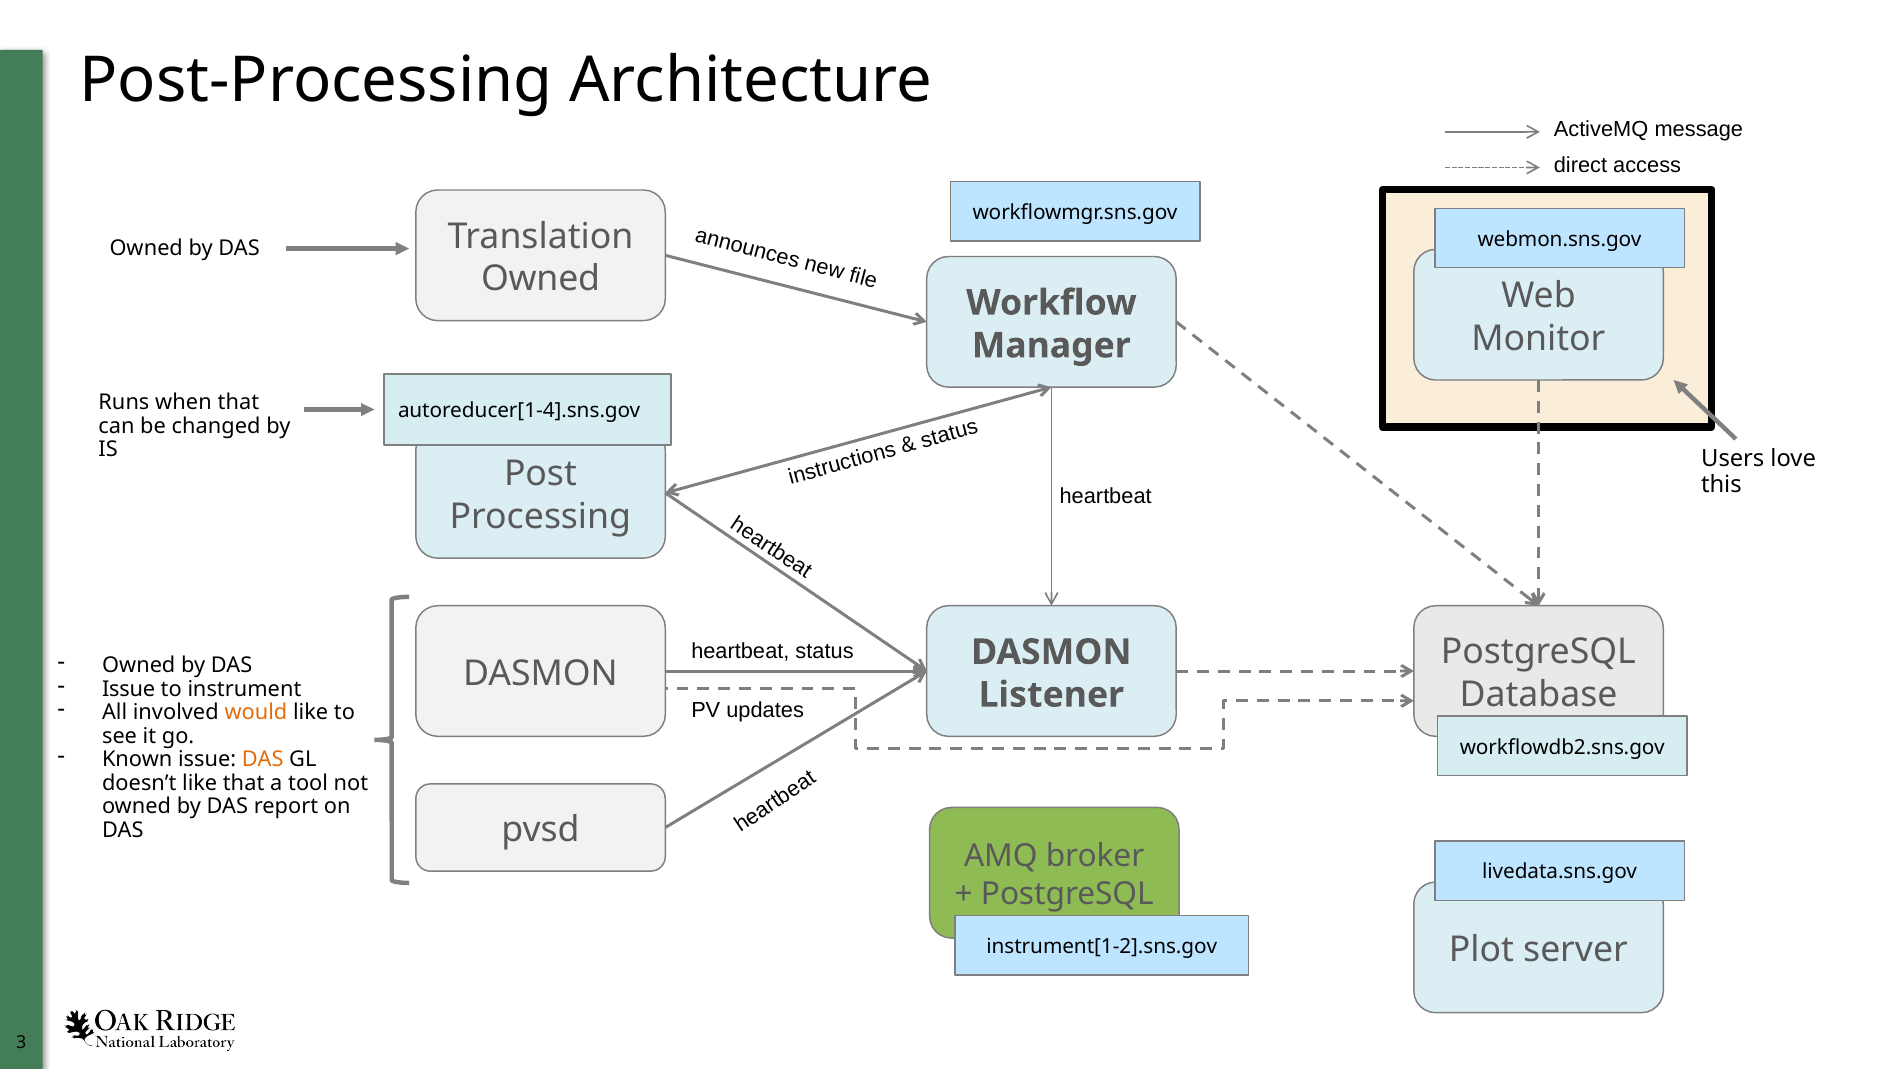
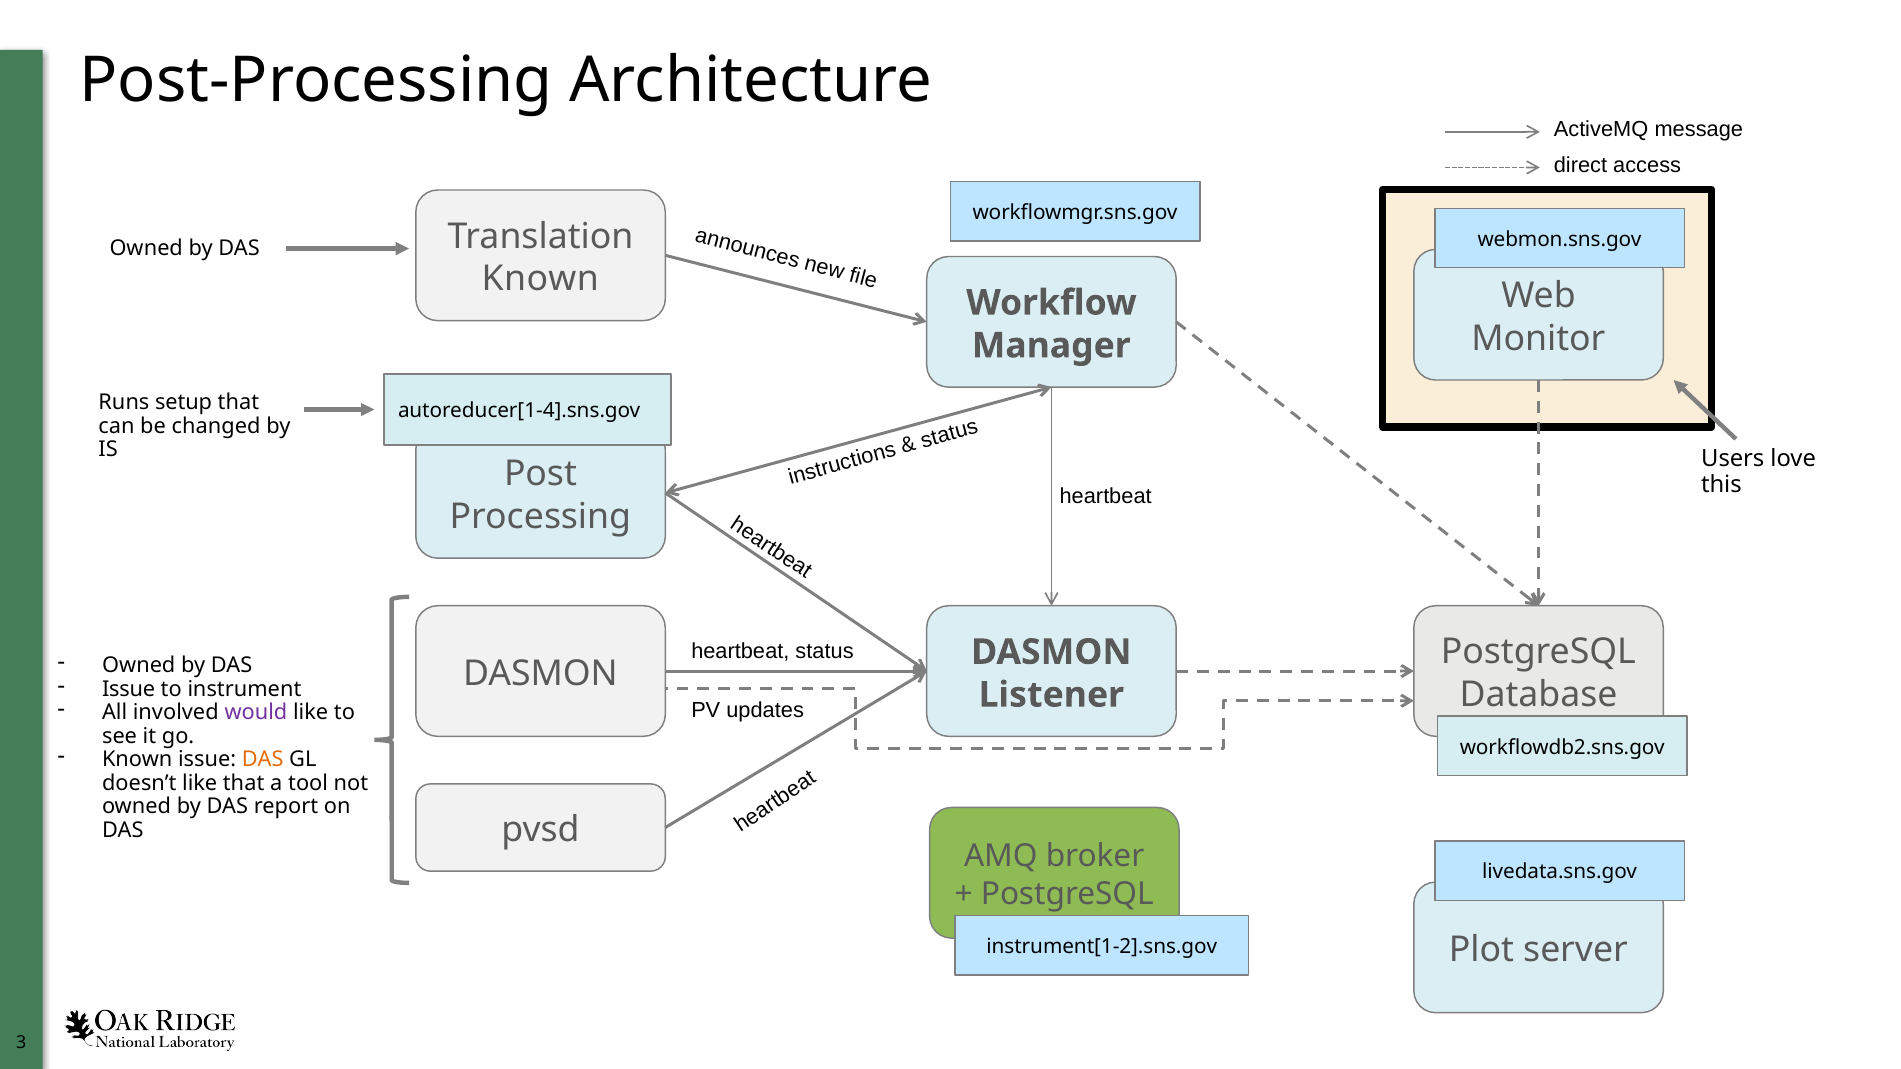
Owned: Owned -> Known (540, 279)
when: when -> setup (184, 403)
would colour: orange -> purple (256, 713)
